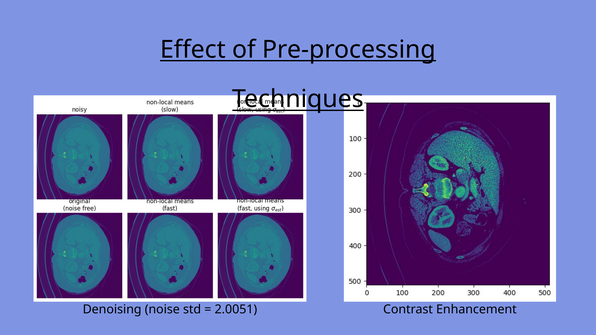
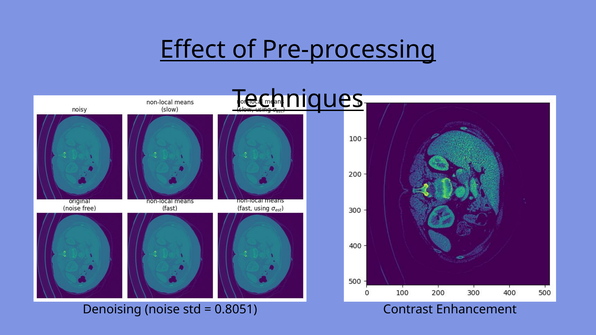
2.0051: 2.0051 -> 0.8051 (236, 310)
